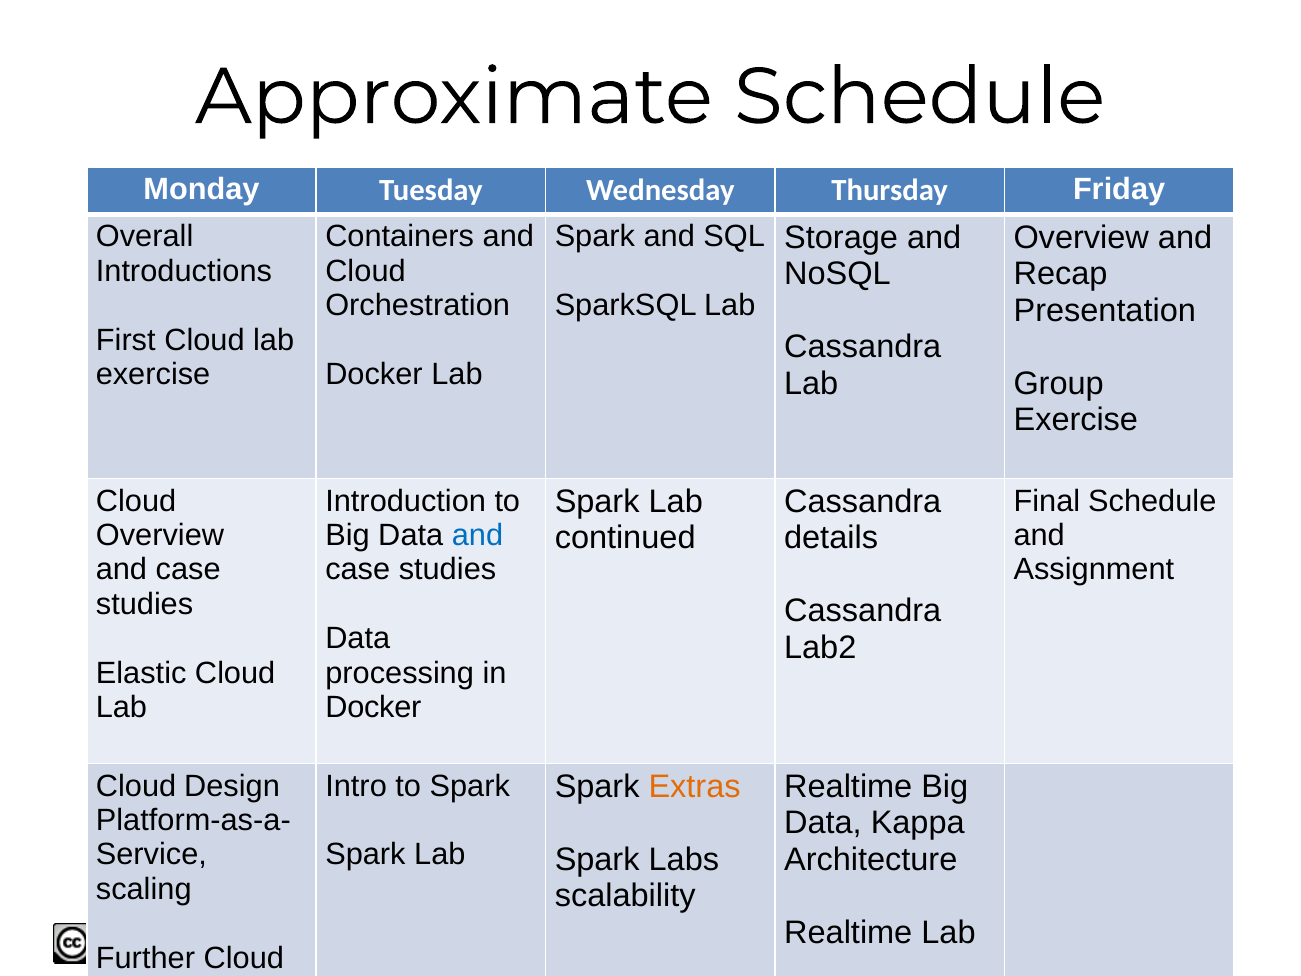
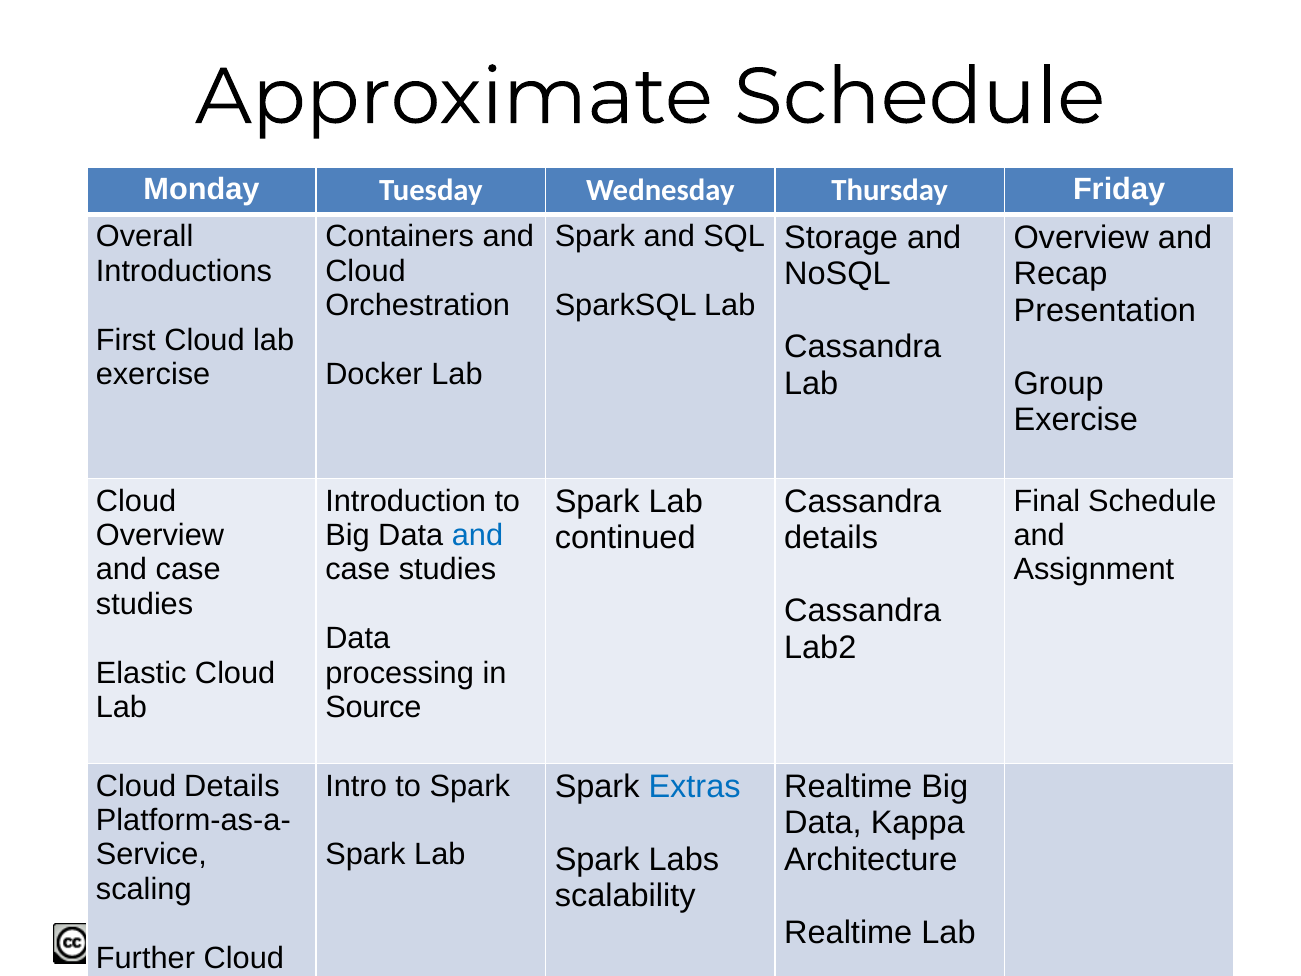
Docker: Docker -> Source (373, 708)
Cloud Design: Design -> Details (232, 786)
Extras colour: orange -> blue (695, 787)
